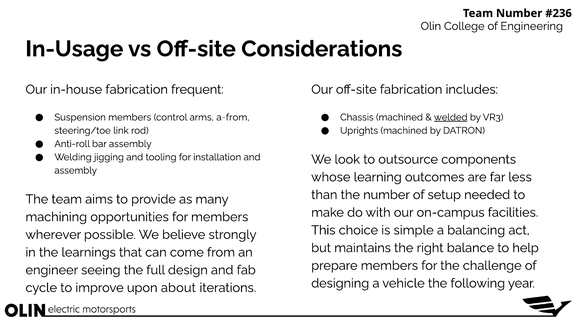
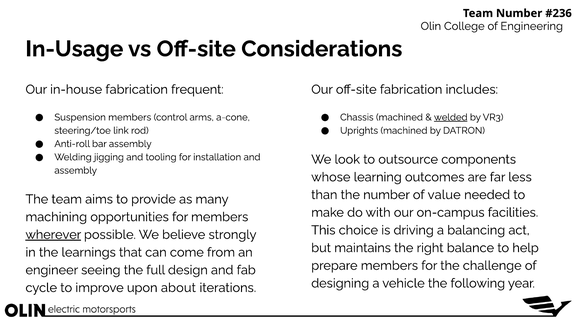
a-from: a-from -> a-cone (233, 117)
setup: setup -> value (444, 195)
simple: simple -> driving (414, 230)
wherever underline: none -> present (53, 235)
